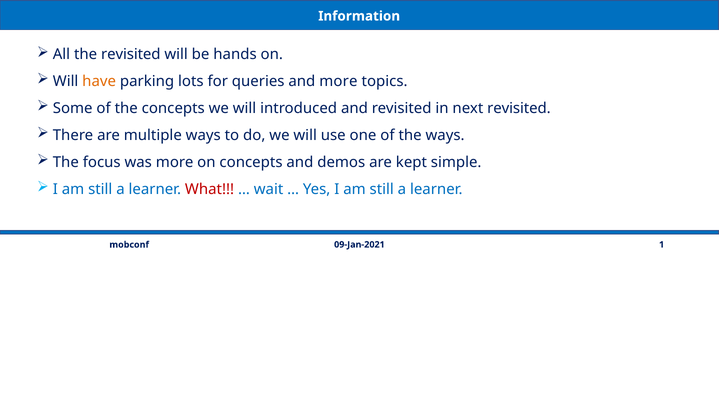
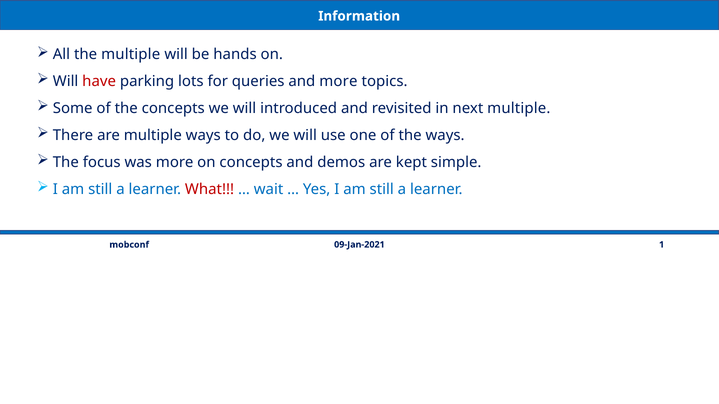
the revisited: revisited -> multiple (131, 55)
have colour: orange -> red (99, 82)
next revisited: revisited -> multiple (519, 108)
